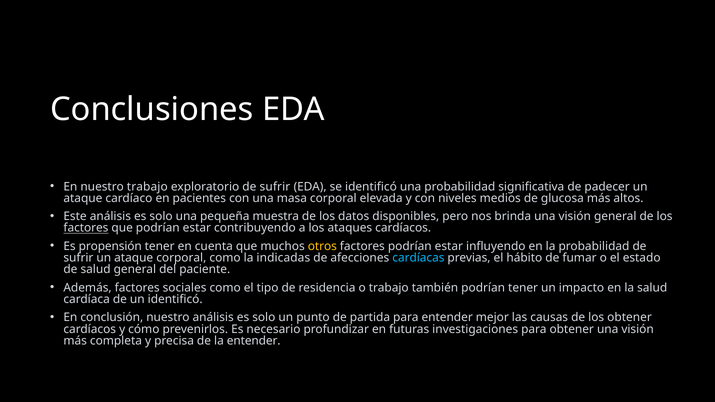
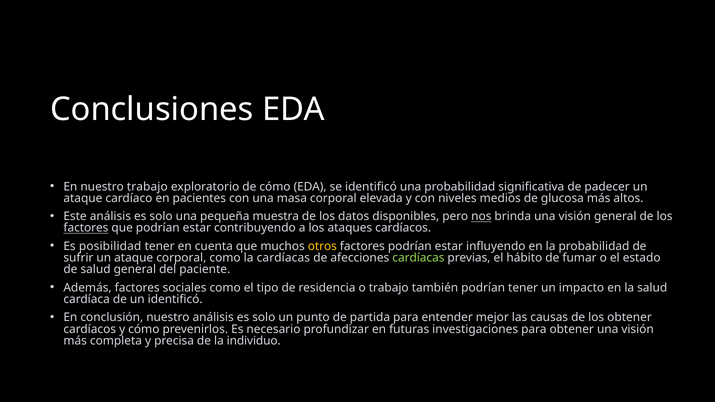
exploratorio de sufrir: sufrir -> cómo (275, 187)
nos underline: none -> present (481, 217)
propensión: propensión -> posibilidad (110, 246)
la indicadas: indicadas -> cardíacas (283, 258)
cardíacas colour: light blue -> light green (418, 258)
la entender: entender -> individuo (254, 341)
